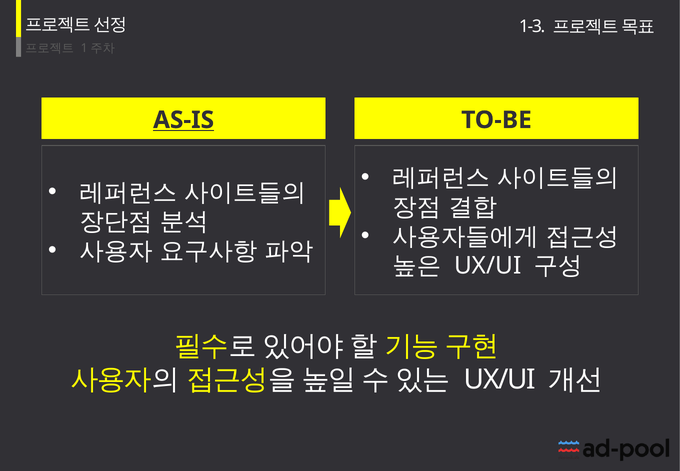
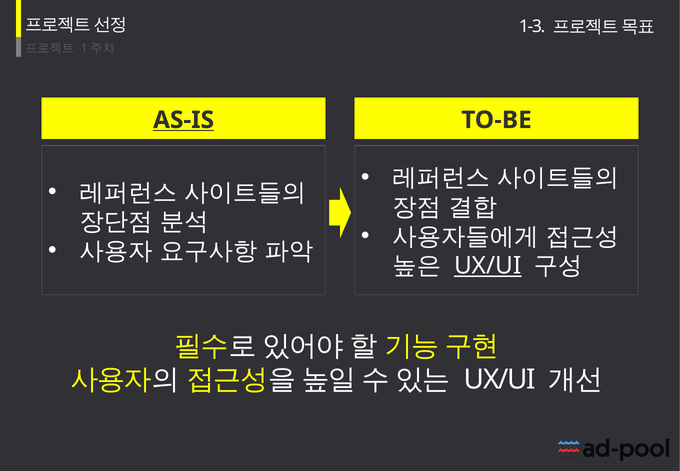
UX/UI underline: none -> present (488, 266)
